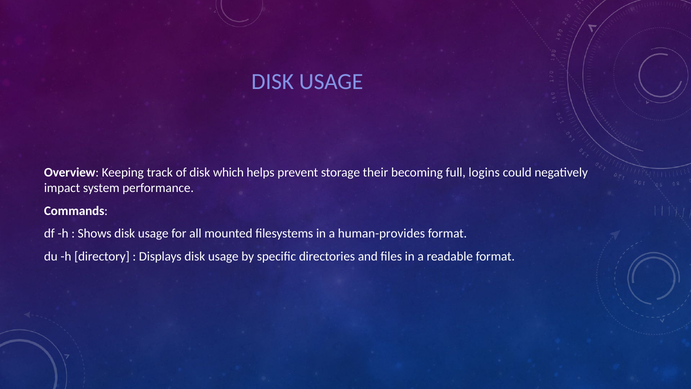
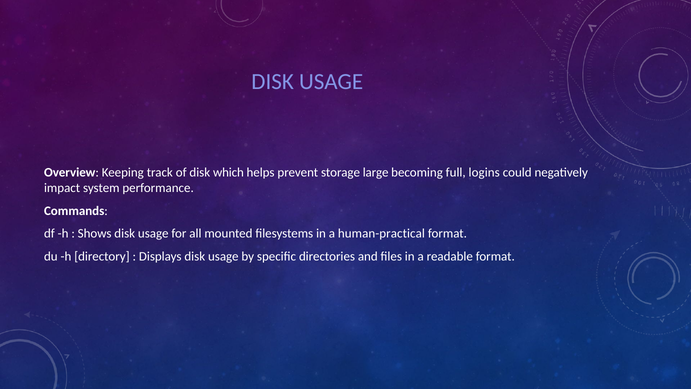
their: their -> large (376, 172)
human-provides: human-provides -> human-practical (381, 233)
